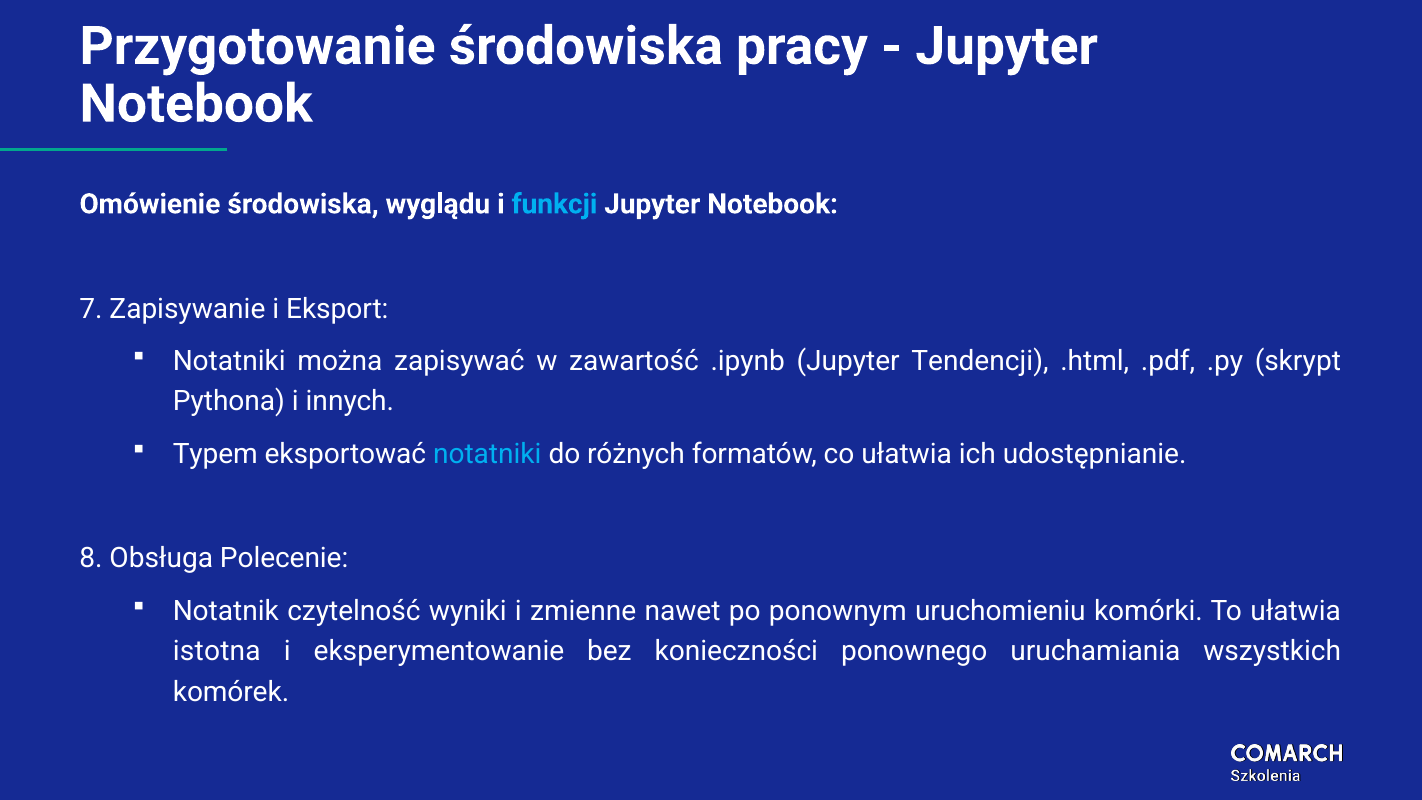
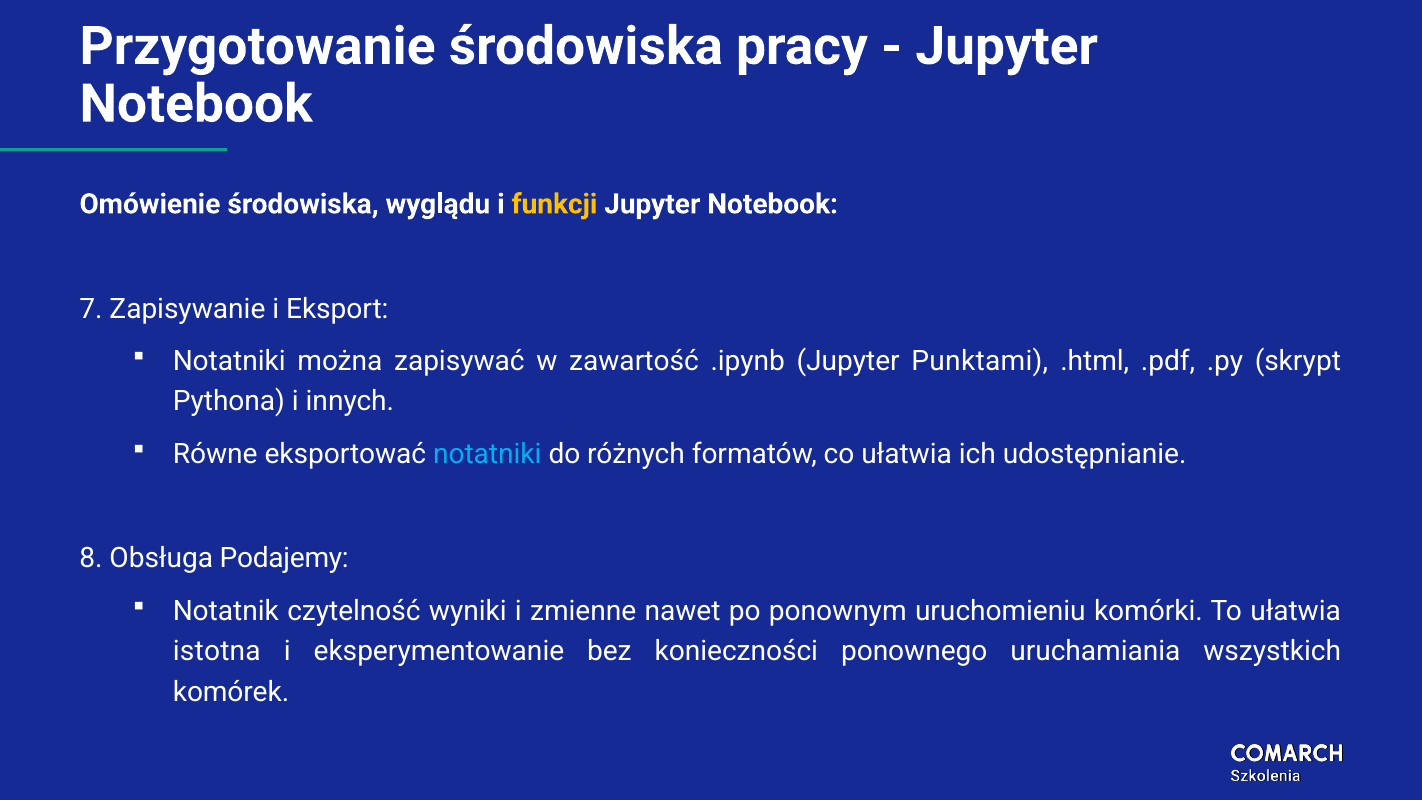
funkcji colour: light blue -> yellow (554, 204)
Tendencji: Tendencji -> Punktami (980, 361)
Typem: Typem -> Równe (215, 454)
Polecenie: Polecenie -> Podajemy (284, 558)
